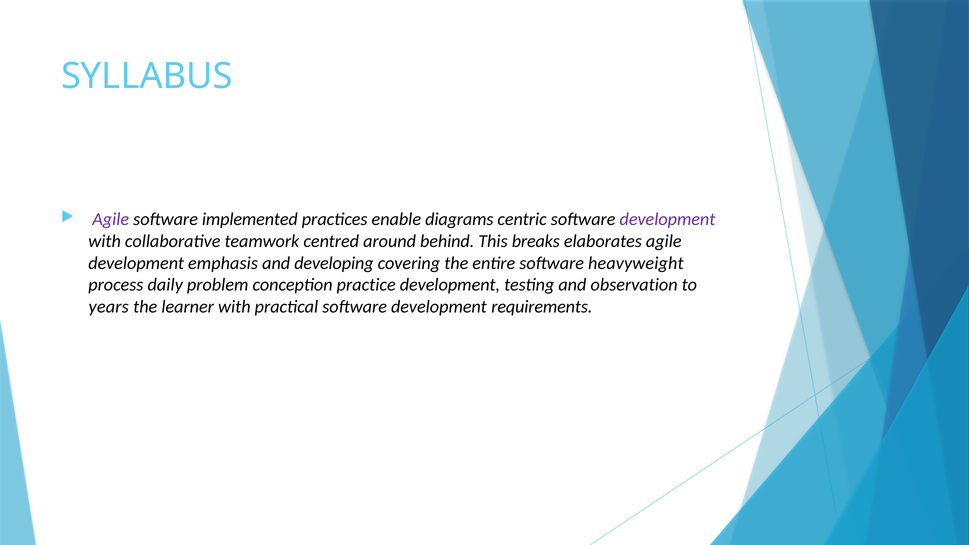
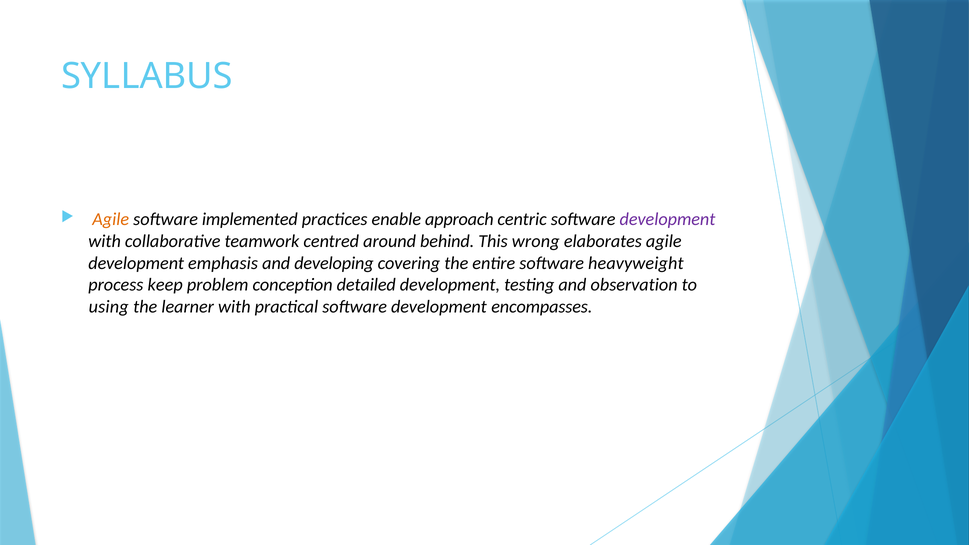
Agile colour: purple -> orange (111, 219)
diagrams: diagrams -> approach (459, 219)
breaks: breaks -> wrong (536, 241)
daily: daily -> keep (165, 285)
practice: practice -> detailed (366, 285)
years: years -> using (109, 307)
requirements: requirements -> encompasses (542, 307)
